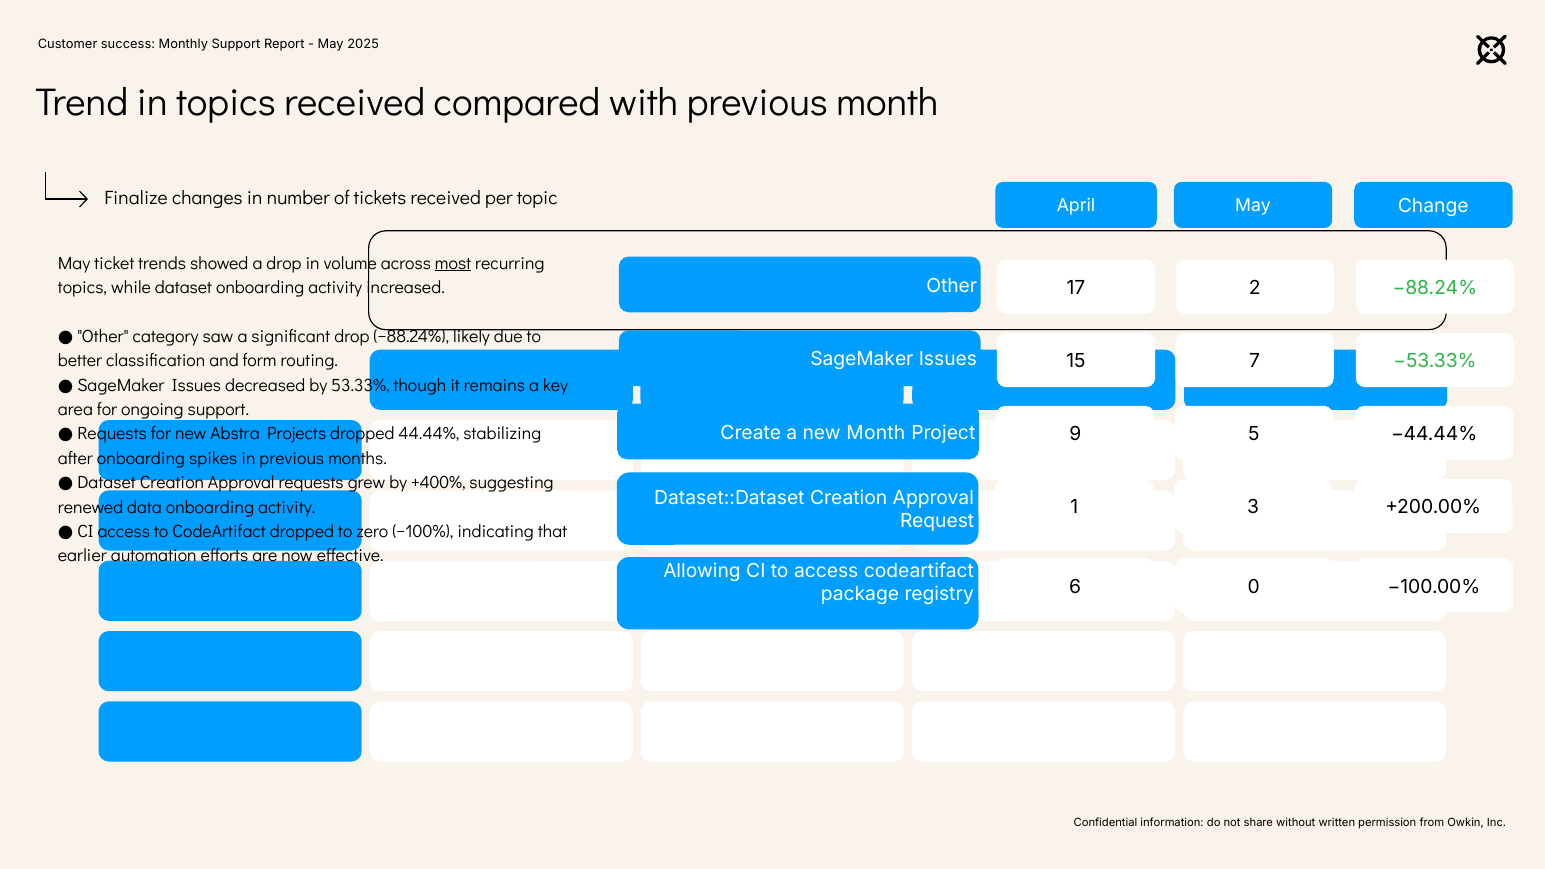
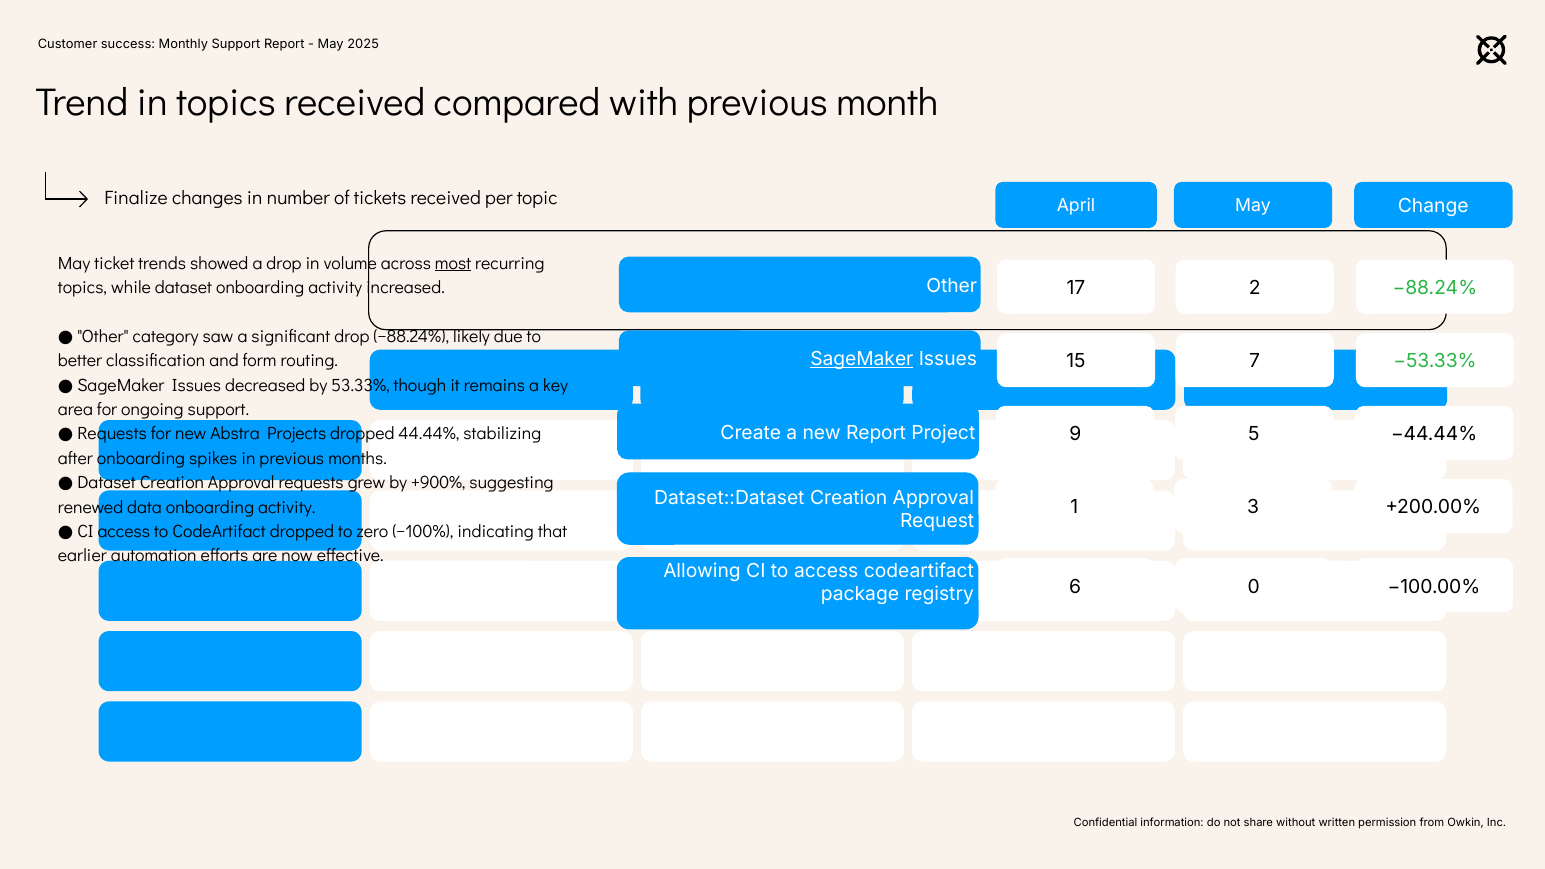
SageMaker underline: none -> present (862, 360)
new Month: Month -> Report (876, 433)
+400%: +400% -> +900% (438, 483)
